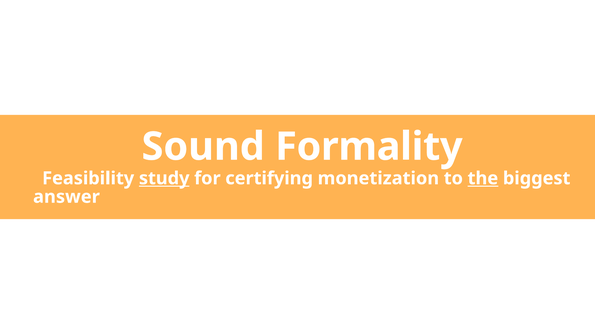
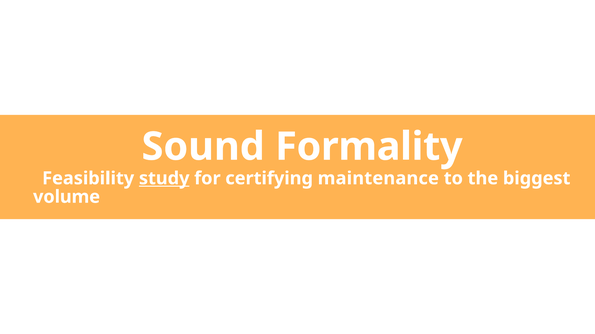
monetization: monetization -> maintenance (378, 179)
the underline: present -> none (483, 179)
answer: answer -> volume (67, 197)
